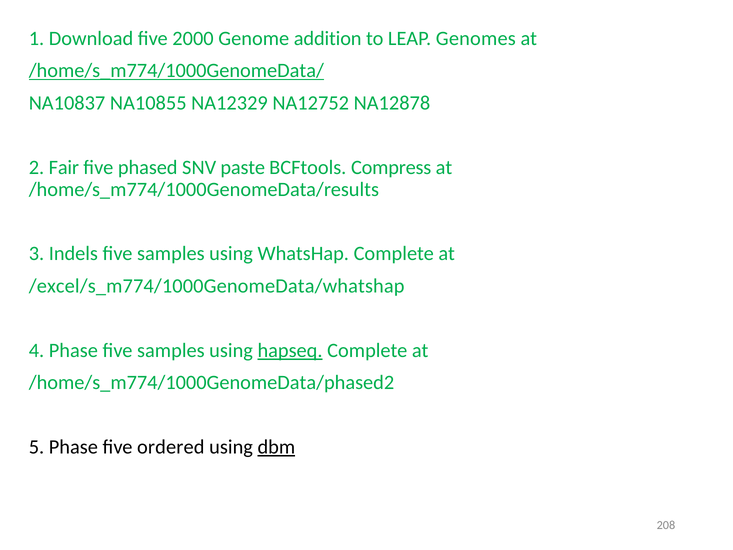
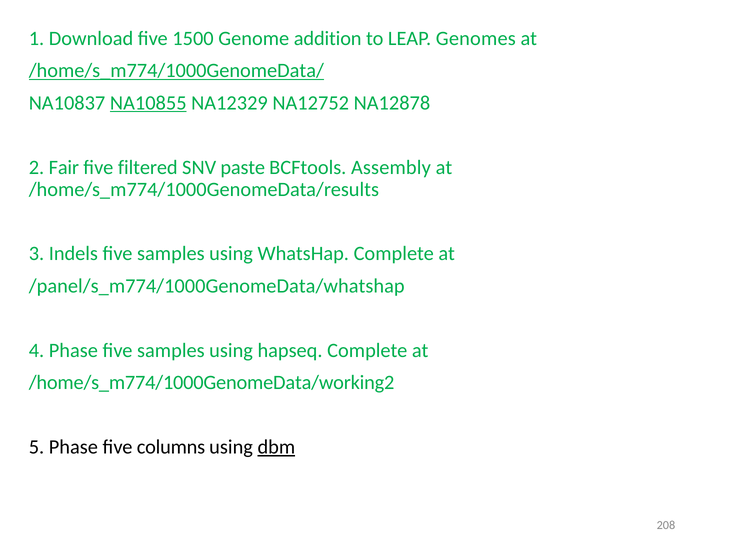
2000: 2000 -> 1500 (193, 38)
NA10855 underline: none -> present (148, 103)
phased: phased -> filtered (148, 167)
Compress: Compress -> Assembly (391, 167)
/excel/s_m774/1000GenomeData/whatshap: /excel/s_m774/1000GenomeData/whatshap -> /panel/s_m774/1000GenomeData/whatshap (217, 286)
hapseq underline: present -> none (290, 350)
/home/s_m774/1000GenomeData/phased2: /home/s_m774/1000GenomeData/phased2 -> /home/s_m774/1000GenomeData/working2 (212, 382)
ordered: ordered -> columns (171, 447)
